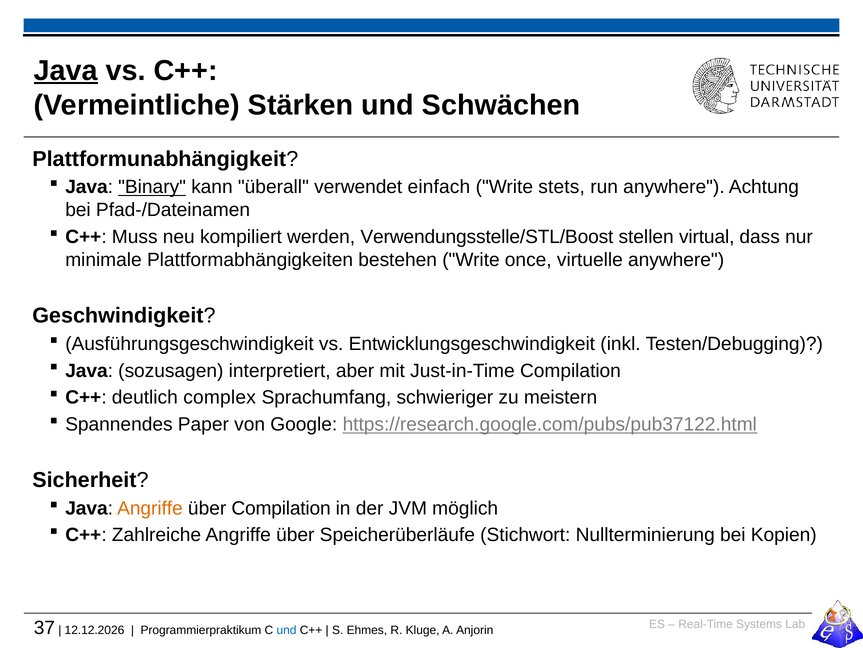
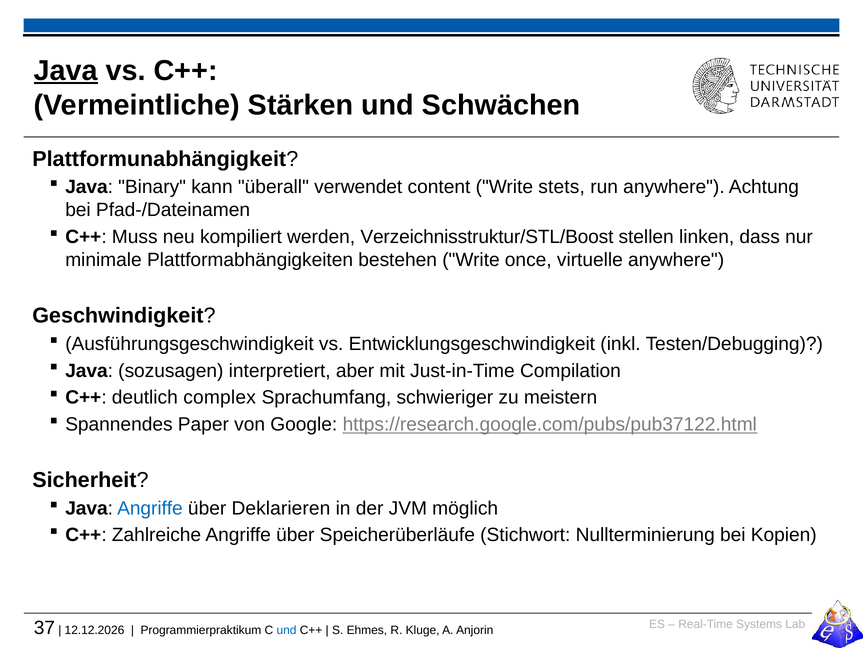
Binary underline: present -> none (152, 187)
einfach: einfach -> content (439, 187)
Verwendungsstelle/STL/Boost: Verwendungsstelle/STL/Boost -> Verzeichnisstruktur/STL/Boost (487, 237)
virtual: virtual -> linken (707, 237)
Angriffe colour: orange -> blue (150, 508)
über Compilation: Compilation -> Deklarieren (281, 508)
